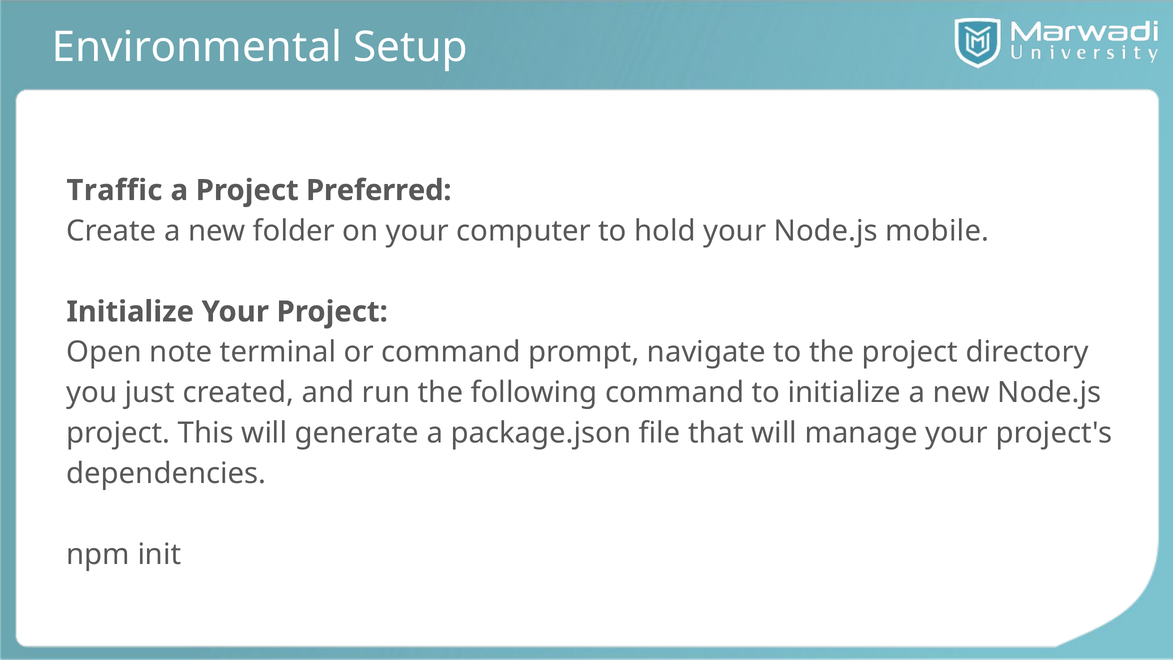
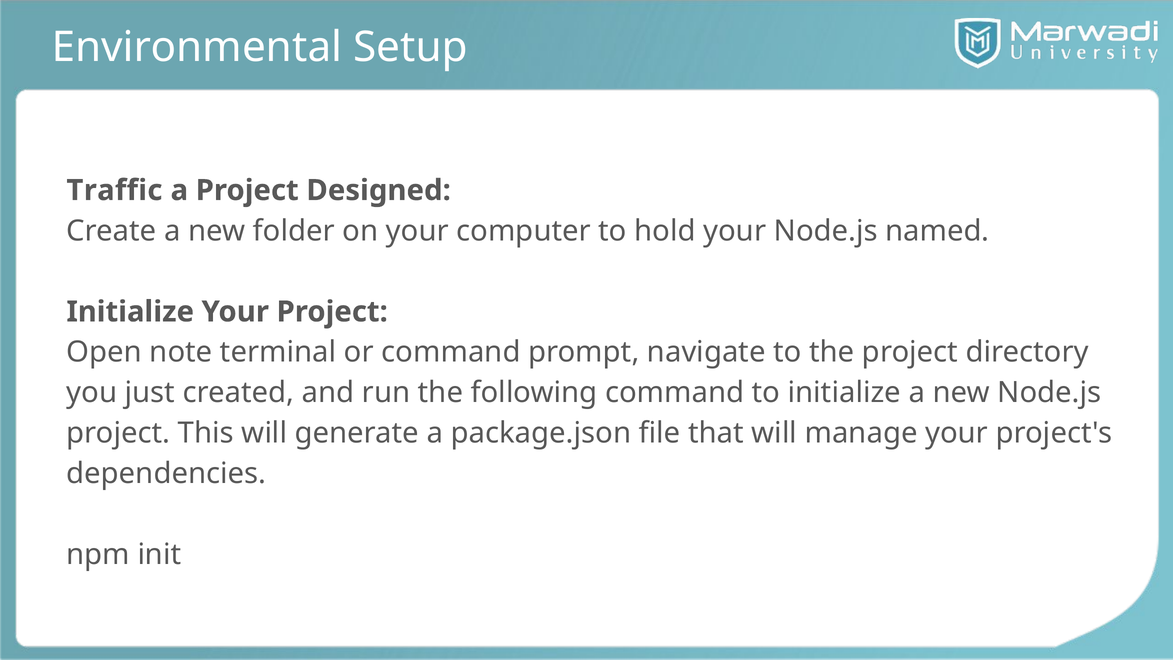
Preferred: Preferred -> Designed (379, 190)
mobile: mobile -> named (937, 231)
